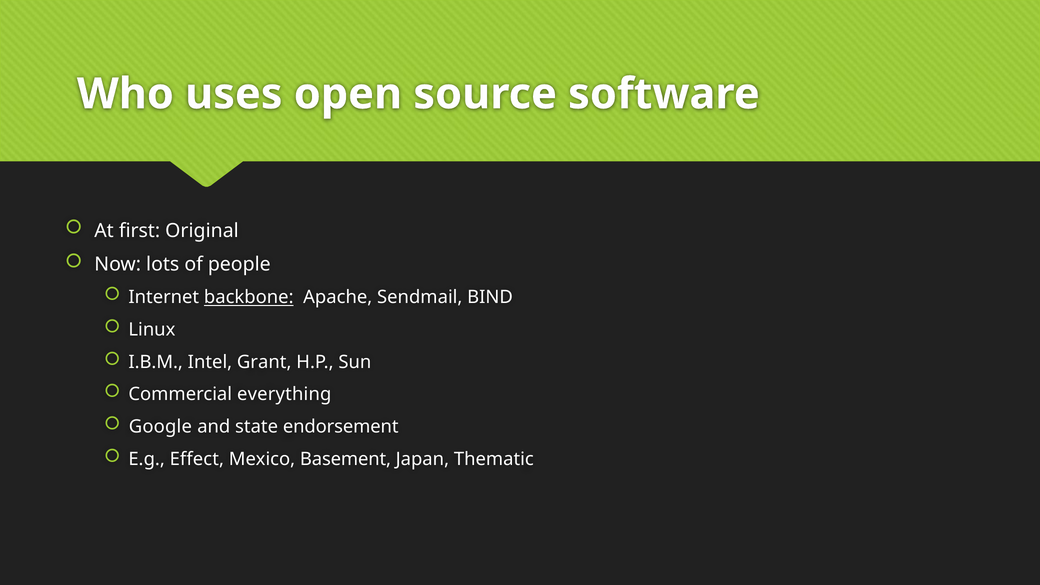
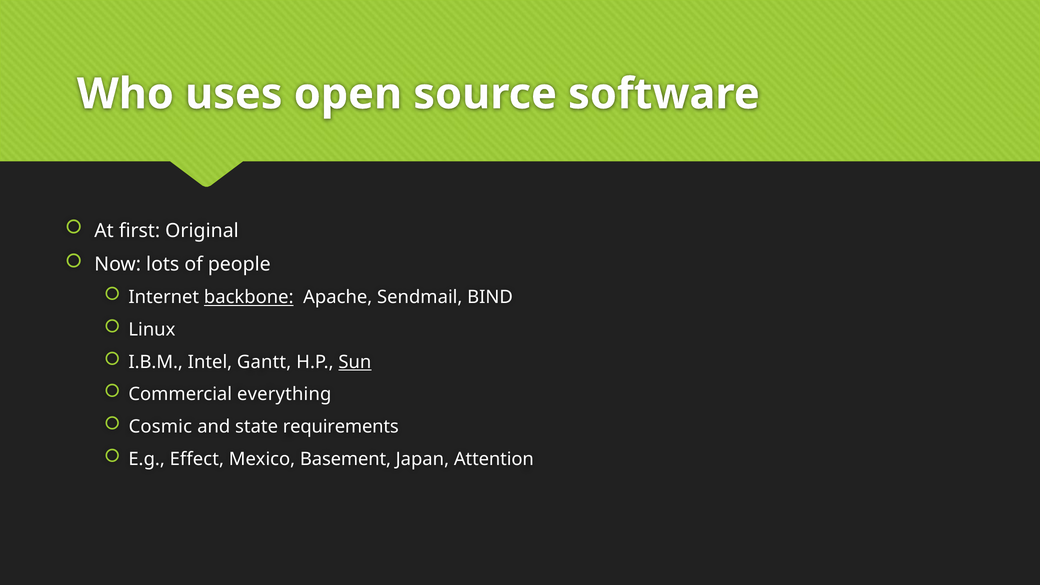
Grant: Grant -> Gantt (264, 362)
Sun underline: none -> present (355, 362)
Google: Google -> Cosmic (160, 427)
endorsement: endorsement -> requirements (341, 427)
Thematic: Thematic -> Attention (494, 459)
